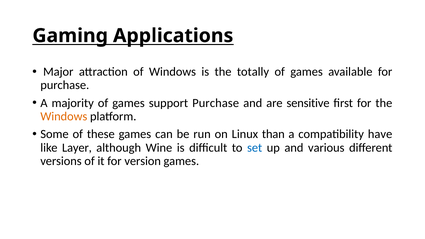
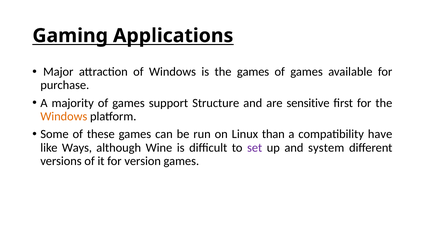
the totally: totally -> games (253, 72)
support Purchase: Purchase -> Structure (216, 103)
Layer: Layer -> Ways (77, 148)
set colour: blue -> purple (255, 148)
various: various -> system (326, 148)
